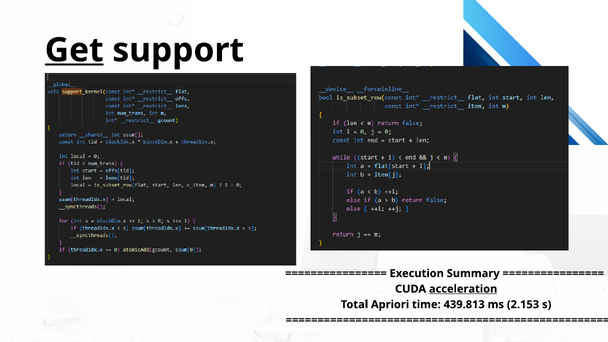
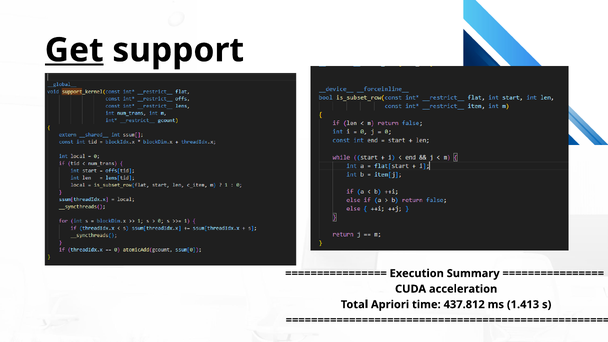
acceleration underline: present -> none (463, 289)
439.813: 439.813 -> 437.812 (464, 305)
2.153: 2.153 -> 1.413 (523, 305)
